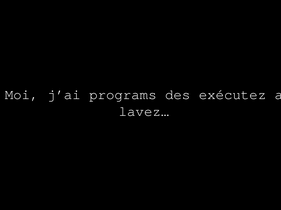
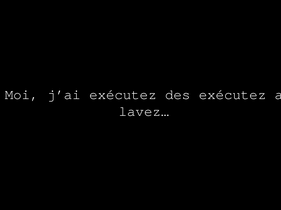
j’ai programs: programs -> exécutez (123, 95)
